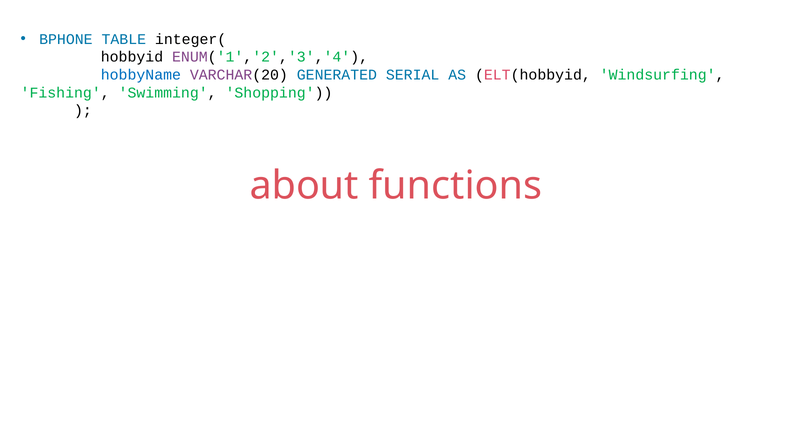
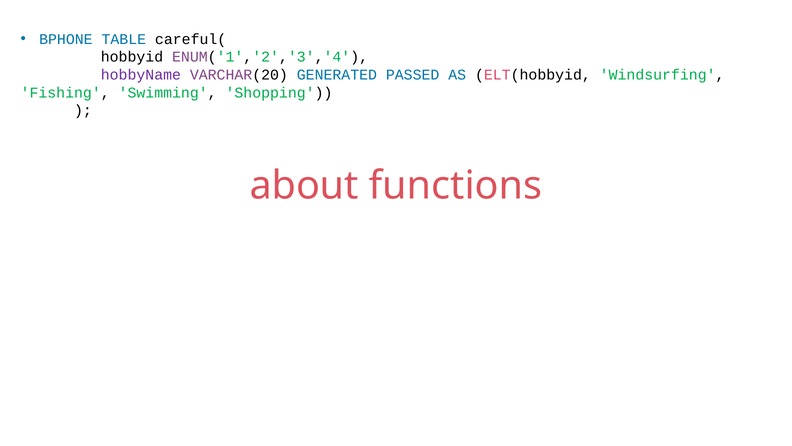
integer(: integer( -> careful( (191, 39)
hobbyName colour: blue -> purple (141, 75)
SERIAL: SERIAL -> PASSED (413, 75)
